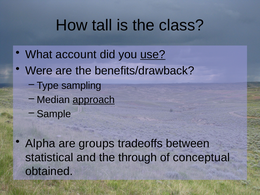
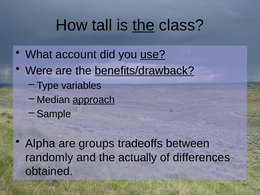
the underline: none -> present (144, 25)
benefits/drawback underline: none -> present (144, 71)
sampling: sampling -> variables (81, 86)
statistical: statistical -> randomly (49, 157)
through: through -> actually (138, 157)
conceptual: conceptual -> differences (201, 157)
